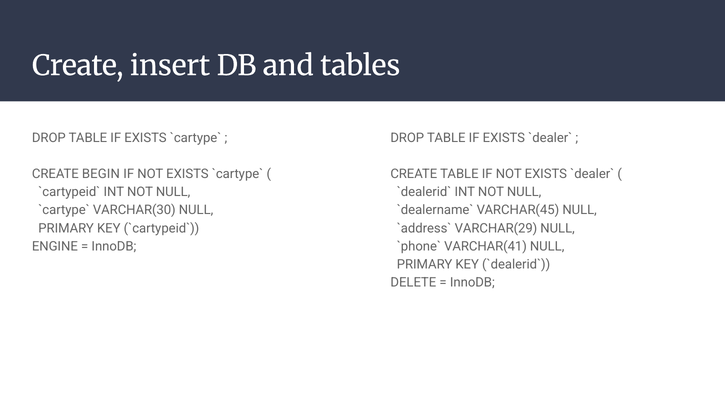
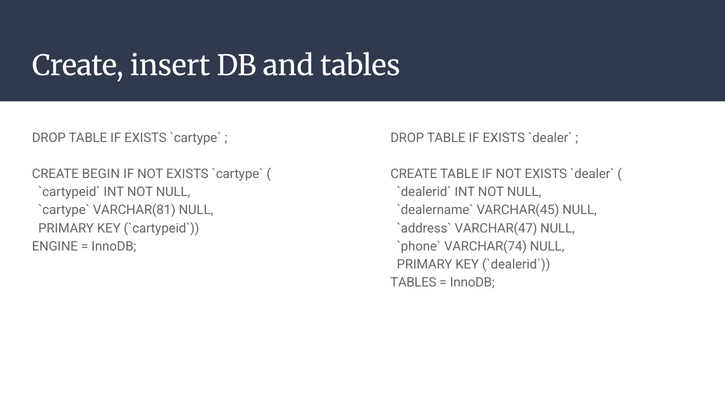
VARCHAR(30: VARCHAR(30 -> VARCHAR(81 (134, 210)
VARCHAR(29: VARCHAR(29 -> VARCHAR(47 (496, 228)
VARCHAR(41: VARCHAR(41 -> VARCHAR(74 (485, 246)
DELETE: DELETE -> TABLES (413, 282)
